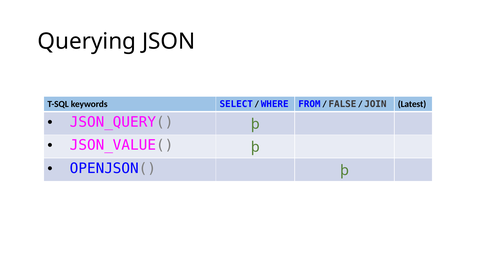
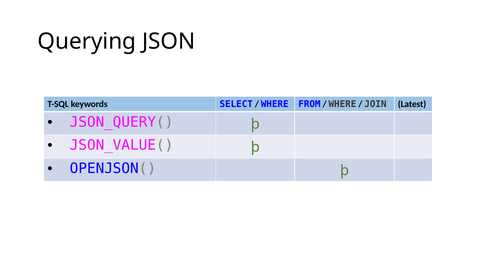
FALSE: FALSE -> WHERE (342, 104)
